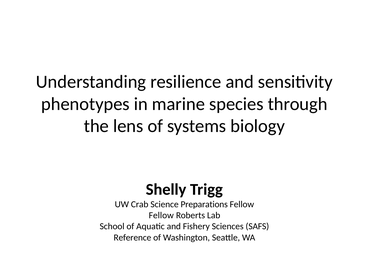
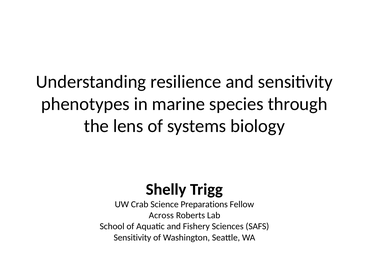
Fellow: Fellow -> Across (161, 215)
Reference: Reference -> Sensitivity (132, 237)
